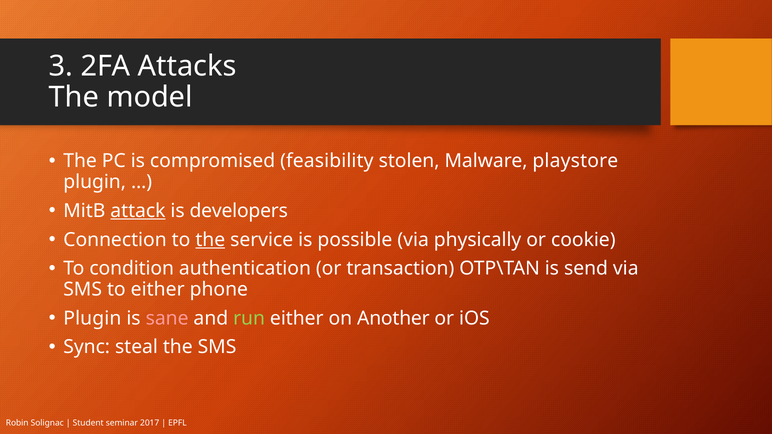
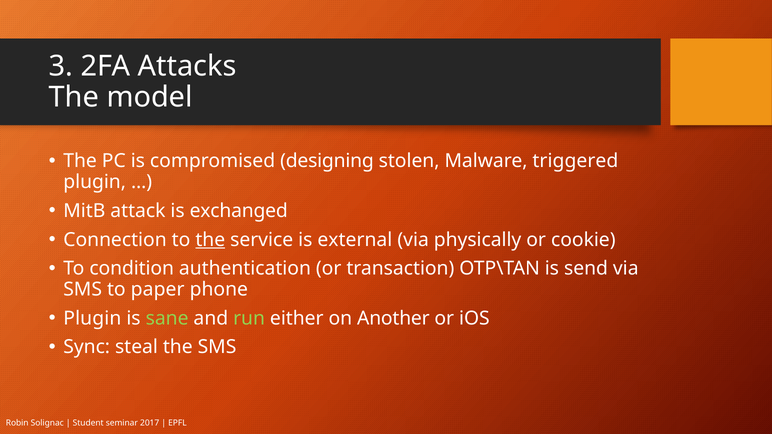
feasibility: feasibility -> designing (327, 161)
playstore: playstore -> triggered (575, 161)
attack underline: present -> none (138, 211)
developers: developers -> exchanged (239, 211)
possible: possible -> external (355, 240)
to either: either -> paper (158, 289)
sane colour: pink -> light green (167, 318)
